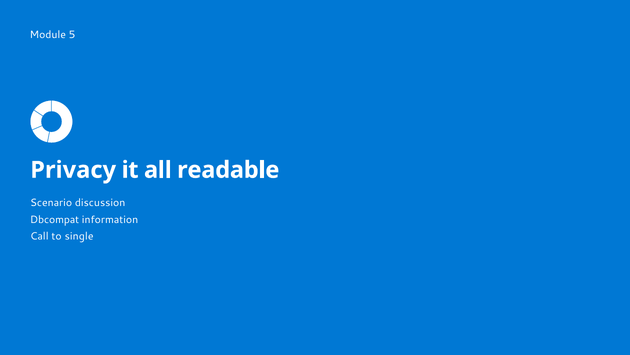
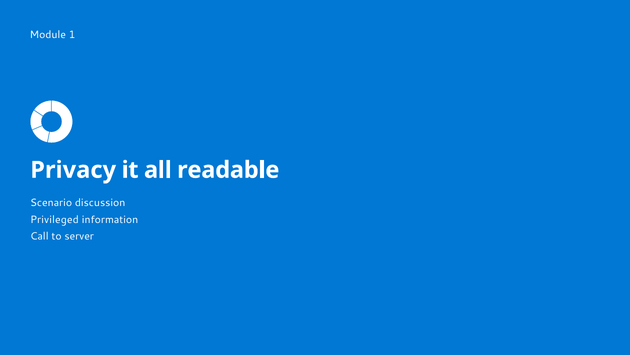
5: 5 -> 1 (72, 35)
Dbcompat: Dbcompat -> Privileged (54, 219)
single: single -> server (79, 236)
